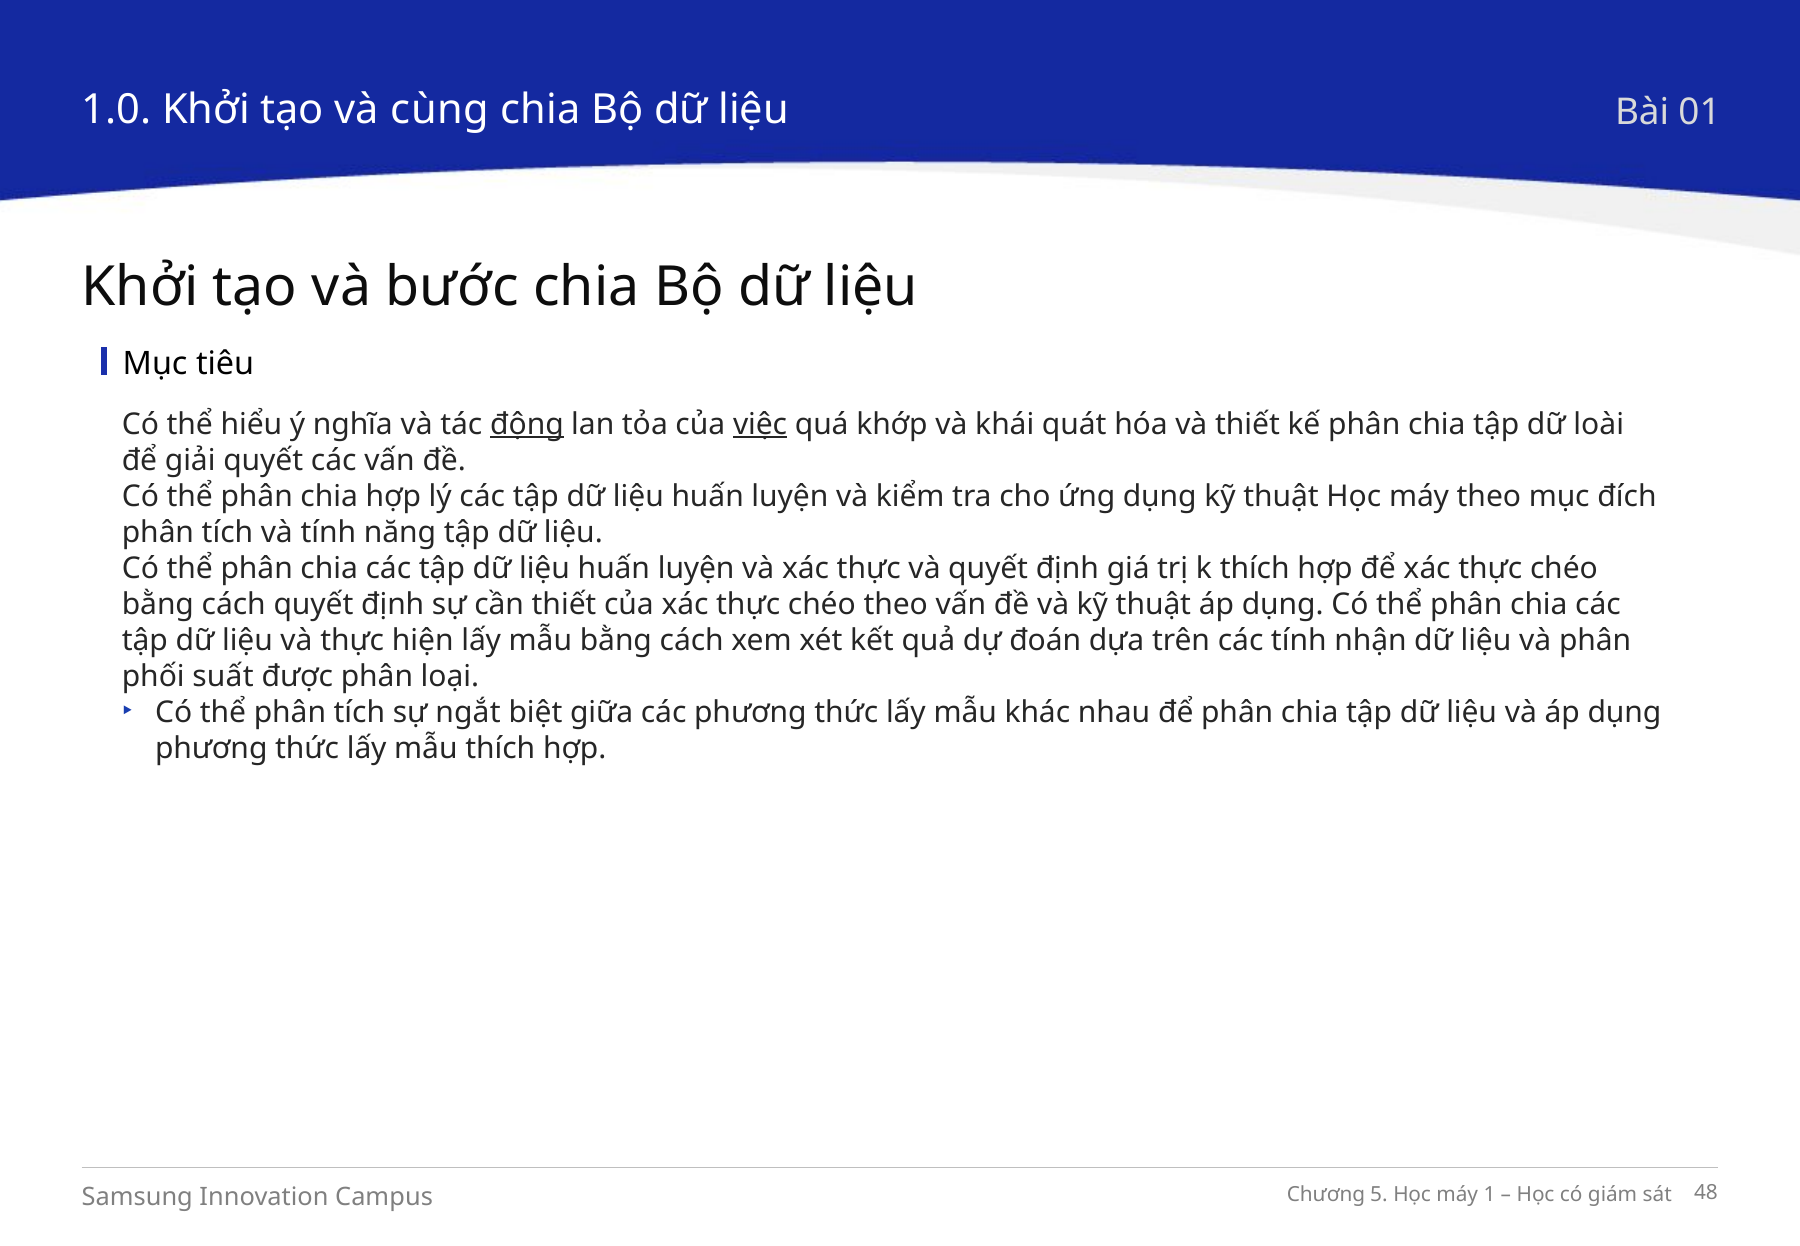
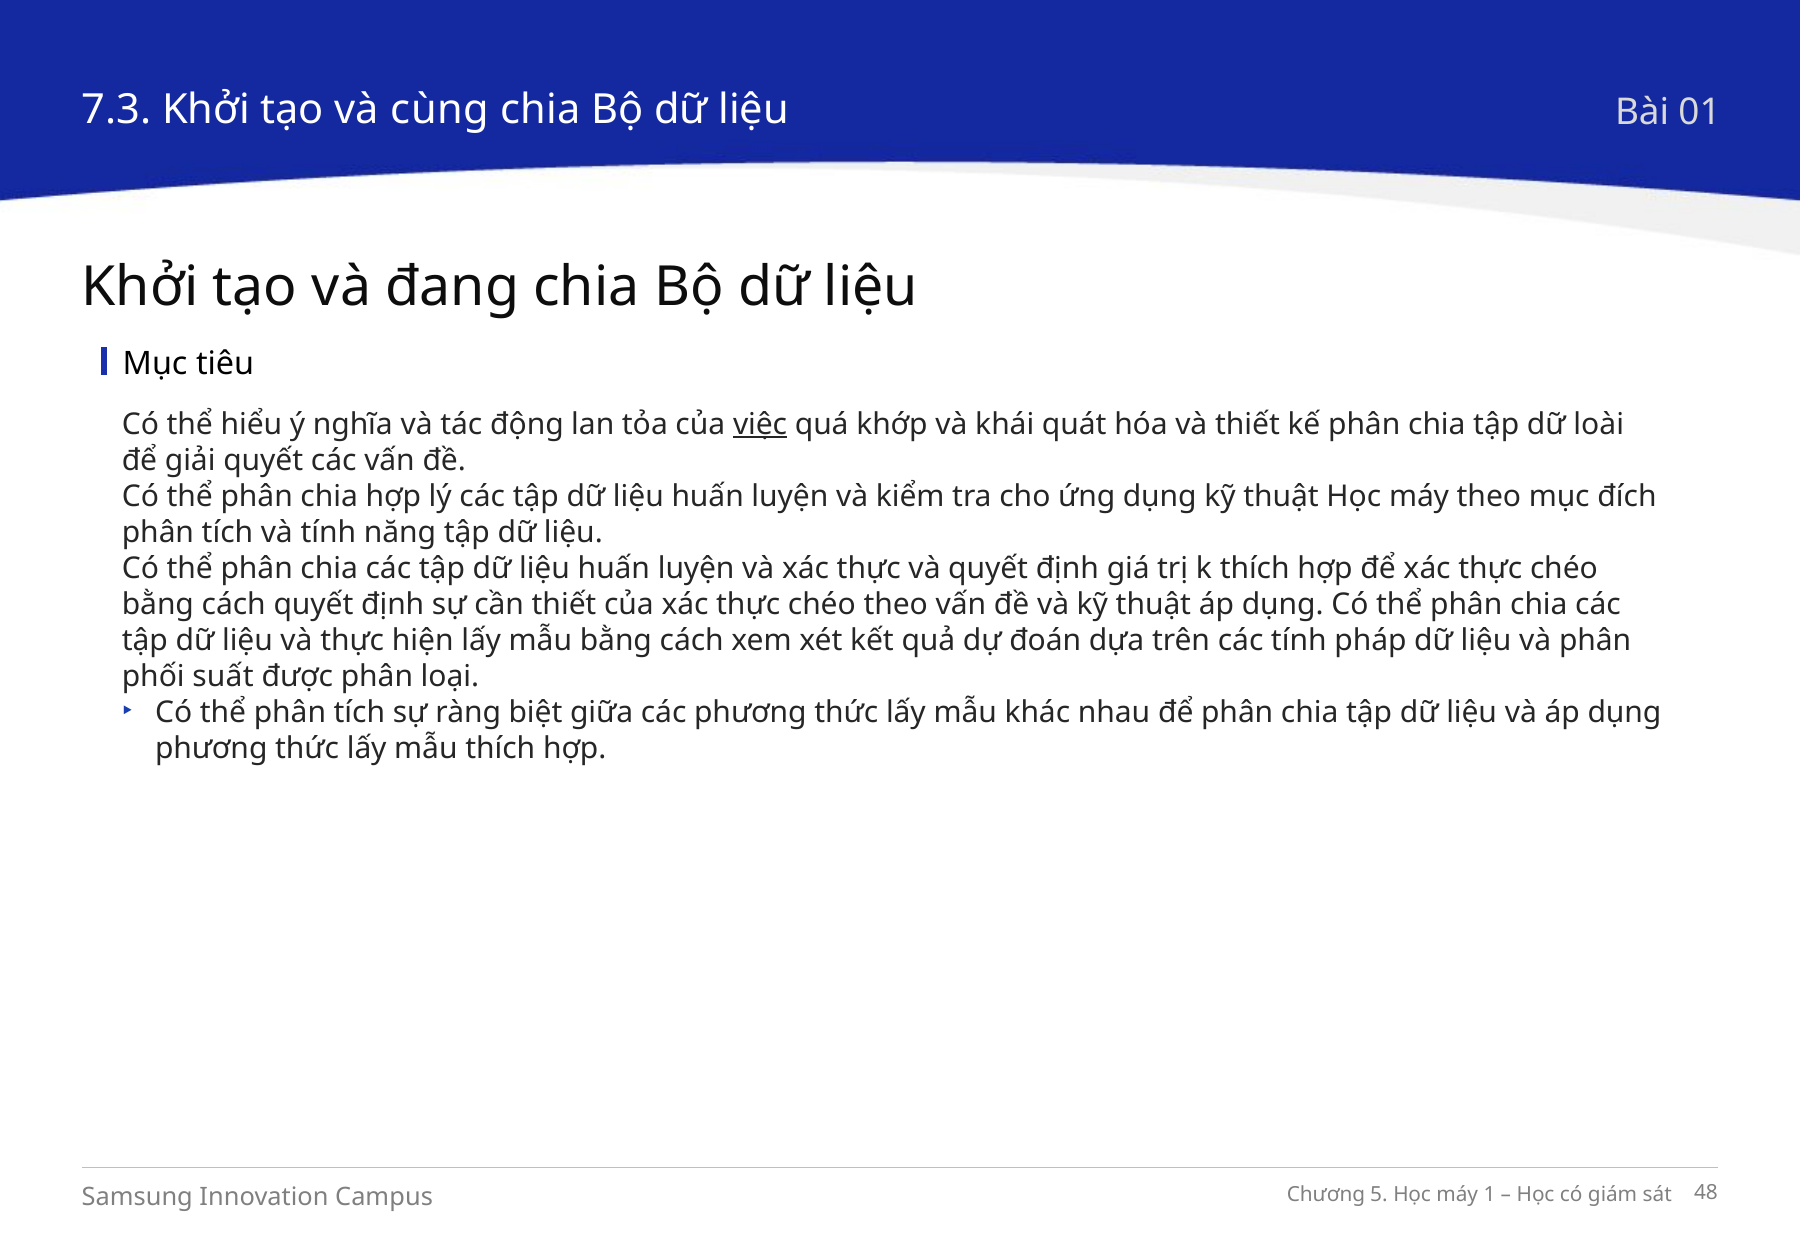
1.0: 1.0 -> 7.3 (117, 110)
bước: bước -> đang (452, 287)
động underline: present -> none (527, 424)
nhận: nhận -> pháp (1370, 641)
ngắt: ngắt -> ràng (468, 713)
